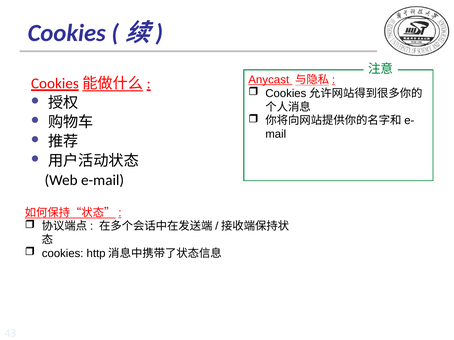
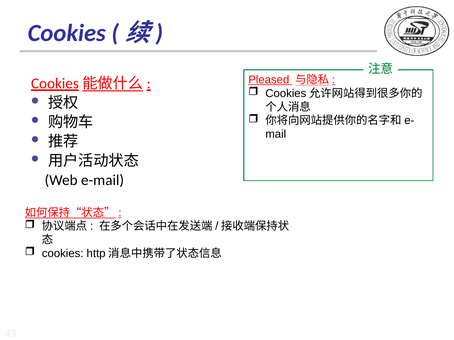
Anycast: Anycast -> Pleased (269, 80)
